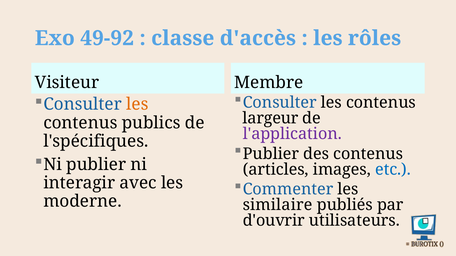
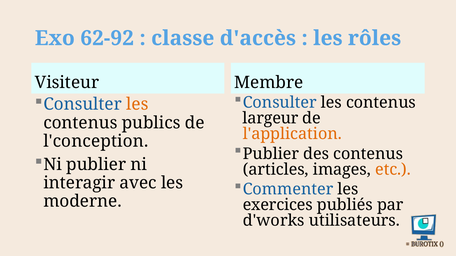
49-92: 49-92 -> 62-92 (107, 38)
l'application colour: purple -> orange (292, 134)
l'spécifiques: l'spécifiques -> l'conception (96, 141)
etc colour: blue -> orange (393, 170)
similaire: similaire -> exercices (278, 205)
d'ouvrir: d'ouvrir -> d'works (274, 221)
